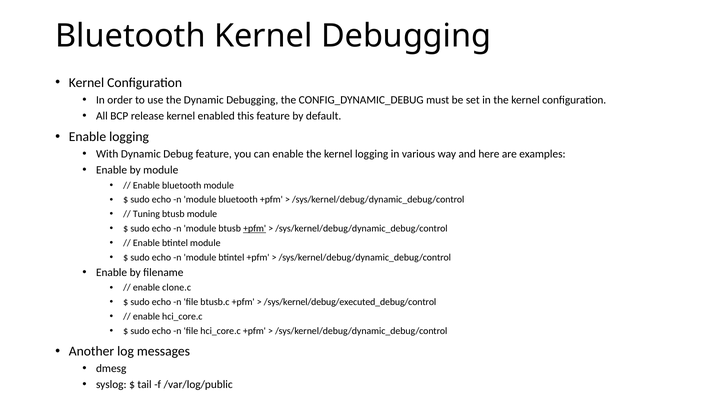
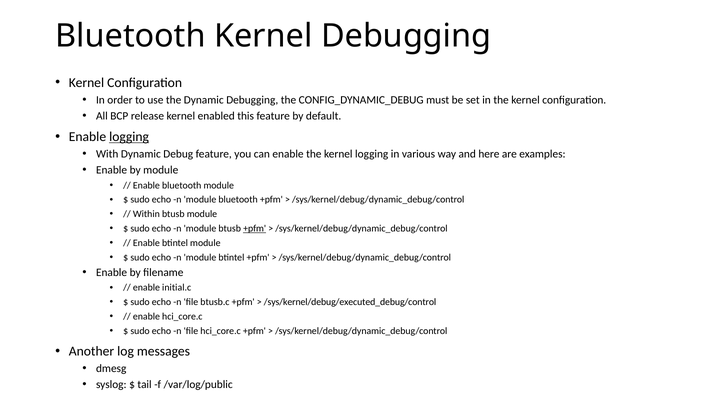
logging underline: none -> present (129, 137)
Tuning: Tuning -> Within (146, 214)
clone.c: clone.c -> initial.c (177, 288)
